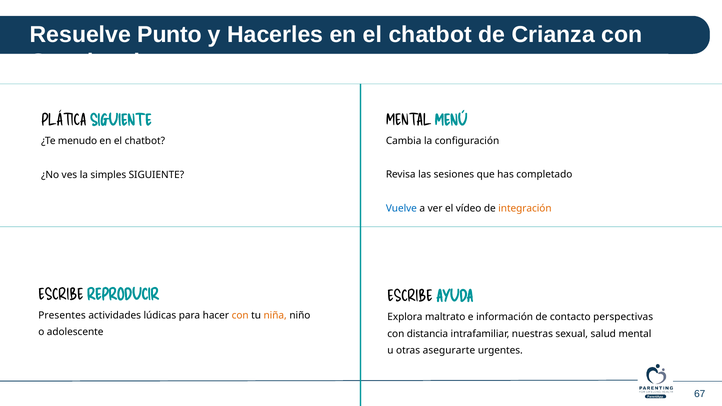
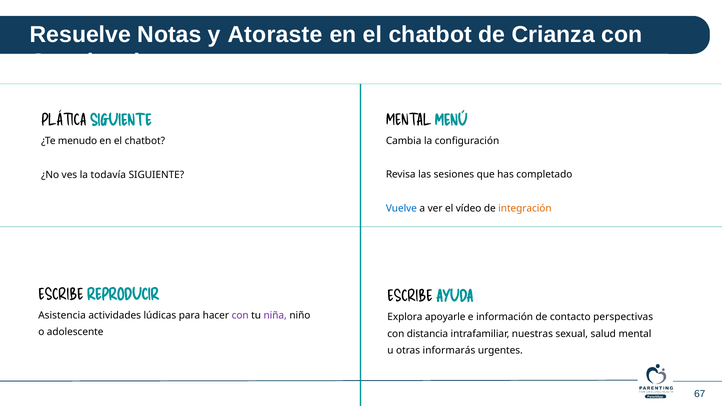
Punto: Punto -> Notas (169, 35)
Hacerles: Hacerles -> Atoraste (275, 35)
simples: simples -> todavía (108, 175)
Presentes: Presentes -> Asistencia (62, 315)
con colour: orange -> purple (240, 315)
niña colour: orange -> purple (275, 315)
maltrato: maltrato -> apoyarle (445, 317)
asegurarte: asegurarte -> informarás (449, 351)
